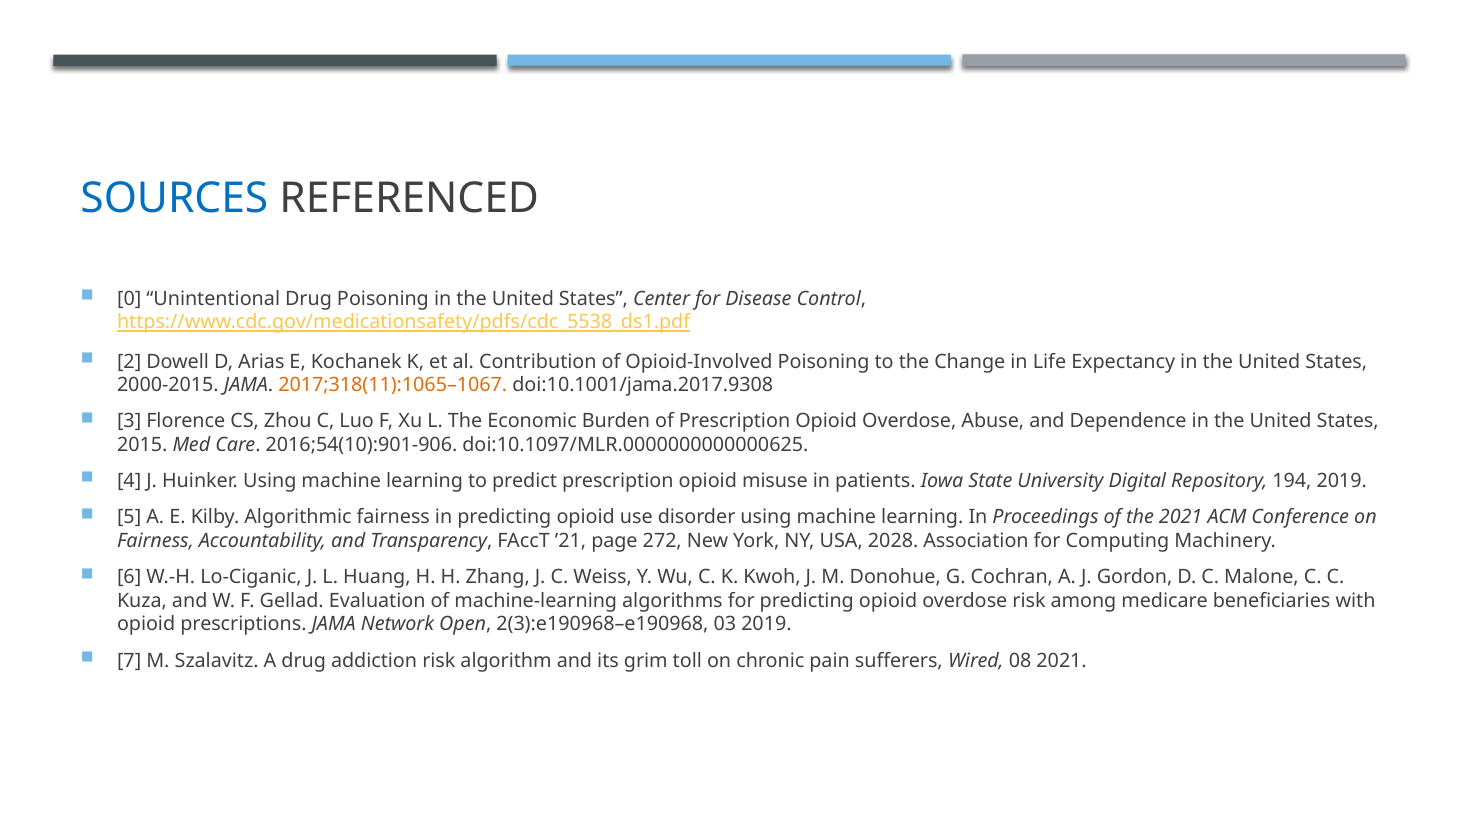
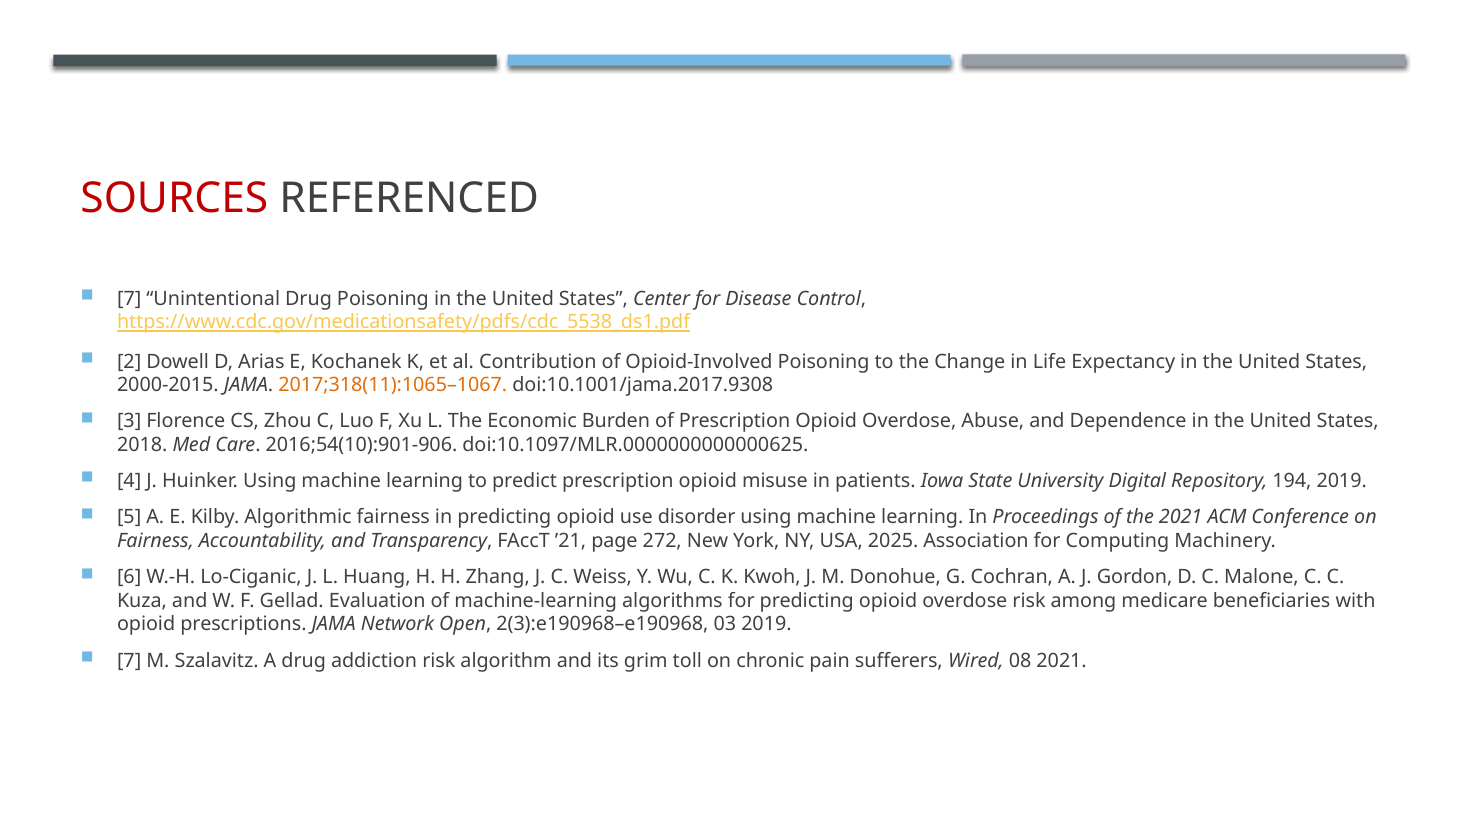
SOURCES colour: blue -> red (174, 198)
0: 0 -> 7 (129, 299)
2015: 2015 -> 2018 (142, 445)
2028: 2028 -> 2025 (893, 541)
